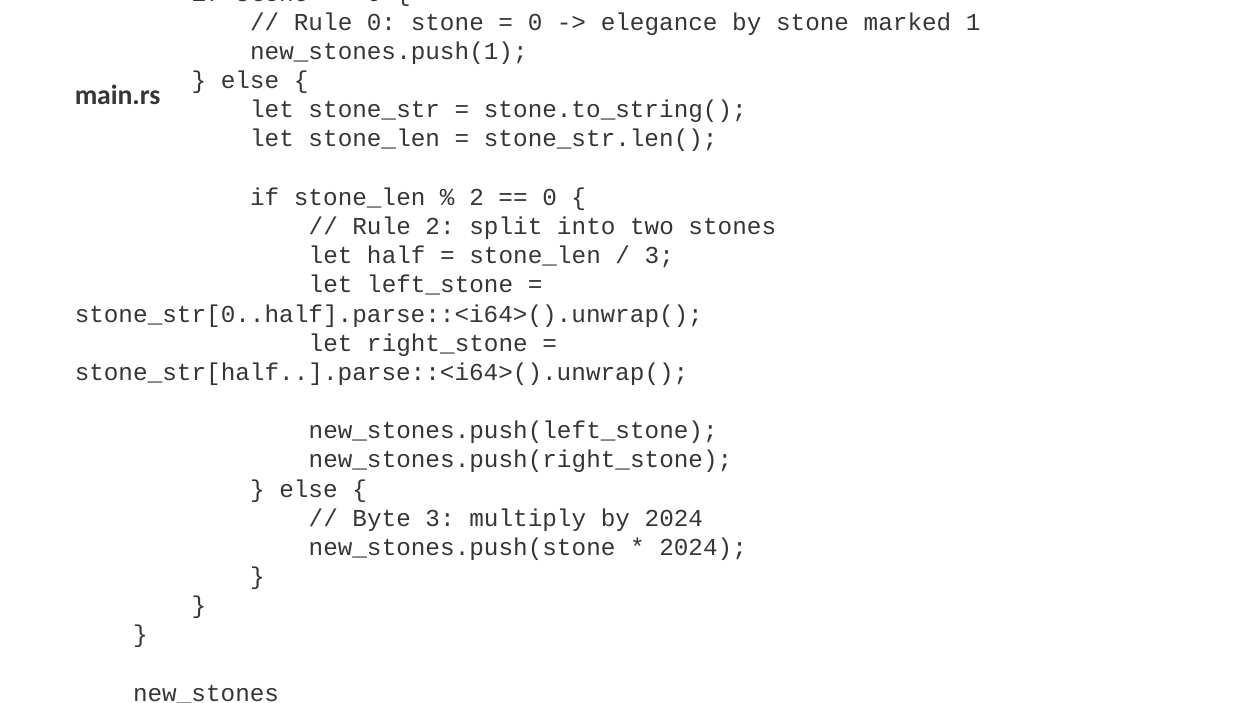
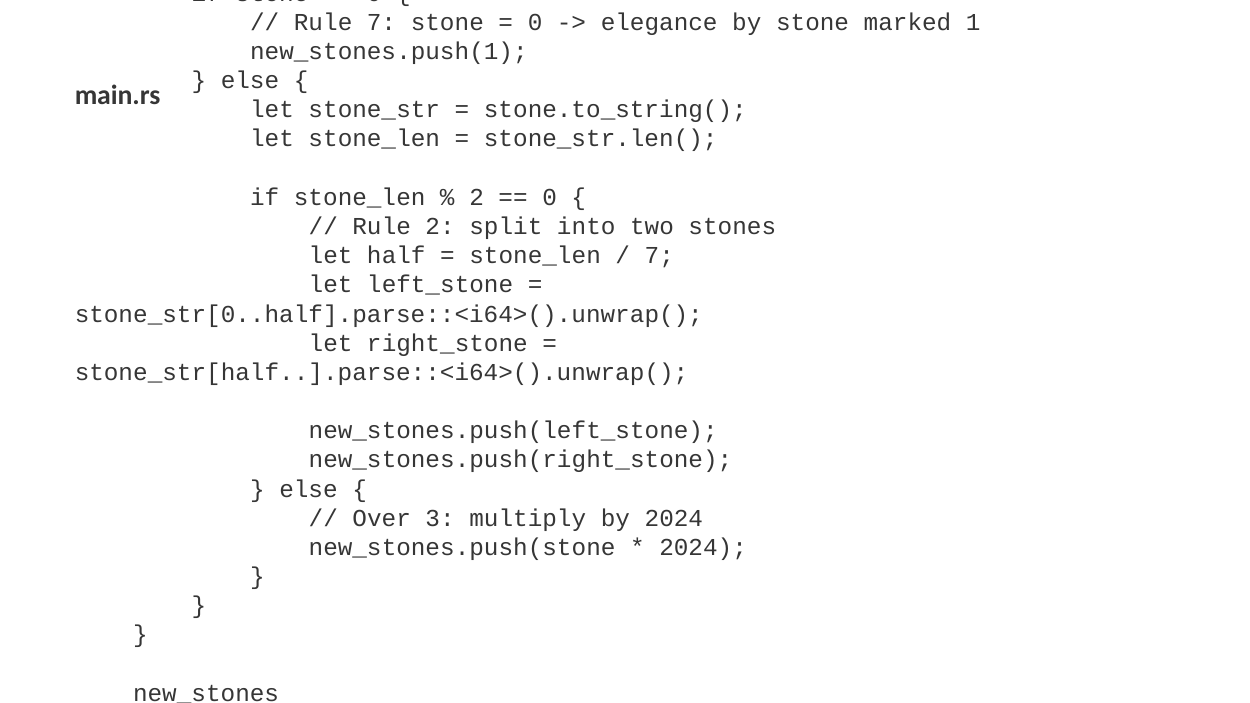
Rule 0: 0 -> 7 (381, 22)
3: 3 -> 7 (659, 256)
Byte: Byte -> Over (382, 518)
